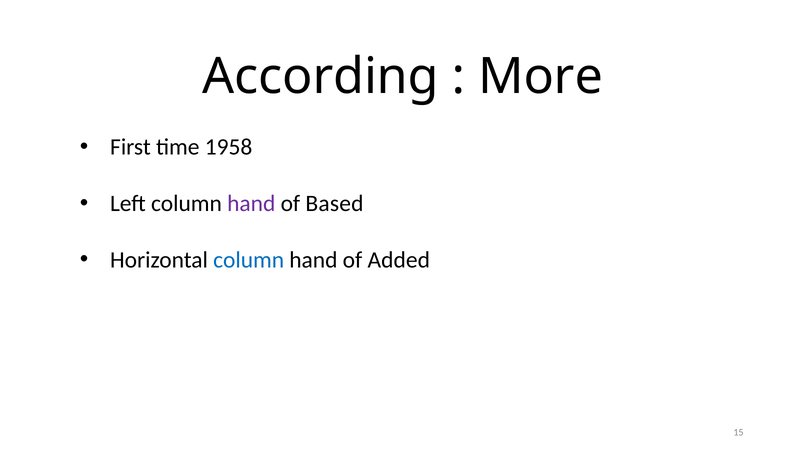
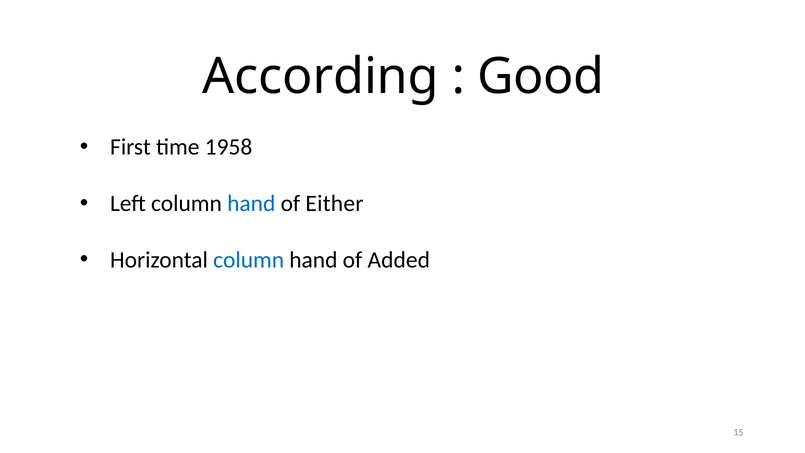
More: More -> Good (541, 77)
hand colour: purple -> blue (251, 203)
Based: Based -> Either (334, 203)
